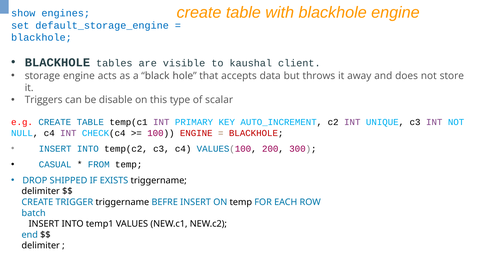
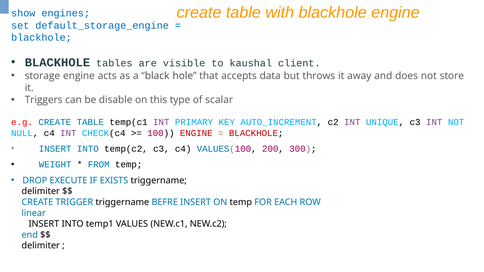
CASUAL: CASUAL -> WEIGHT (55, 165)
SHIPPED: SHIPPED -> EXECUTE (69, 181)
batch: batch -> linear (34, 213)
